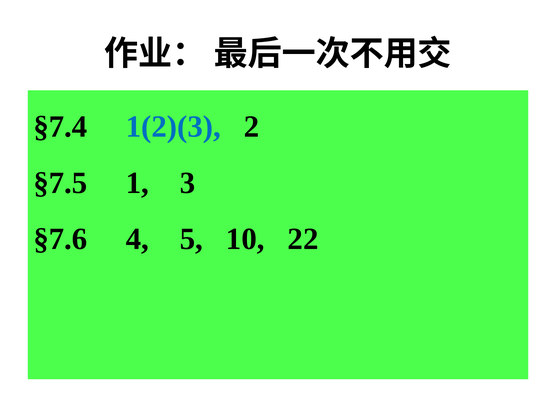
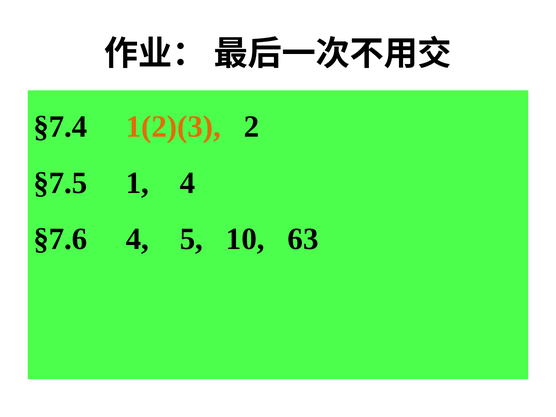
1(2)(3 colour: blue -> orange (173, 127)
1 3: 3 -> 4 (187, 183)
22: 22 -> 63 (303, 239)
